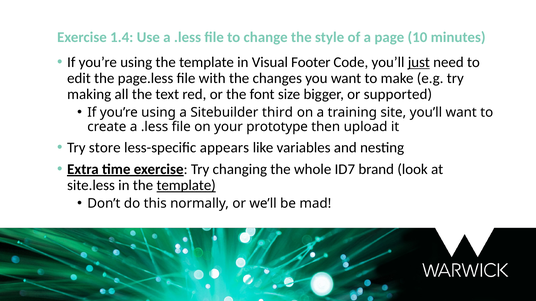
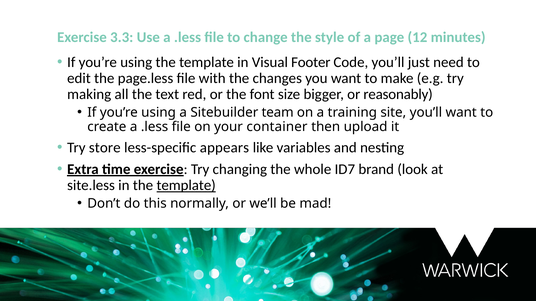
1.4: 1.4 -> 3.3 (122, 37)
10: 10 -> 12 (417, 37)
just underline: present -> none (419, 62)
supported: supported -> reasonably (398, 95)
third: third -> team (278, 113)
prototype: prototype -> container (277, 127)
